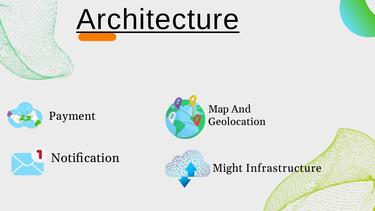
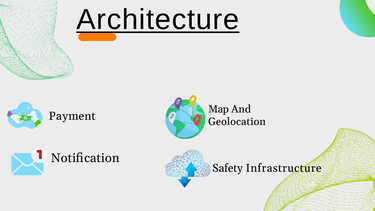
Might: Might -> Safety (228, 168)
